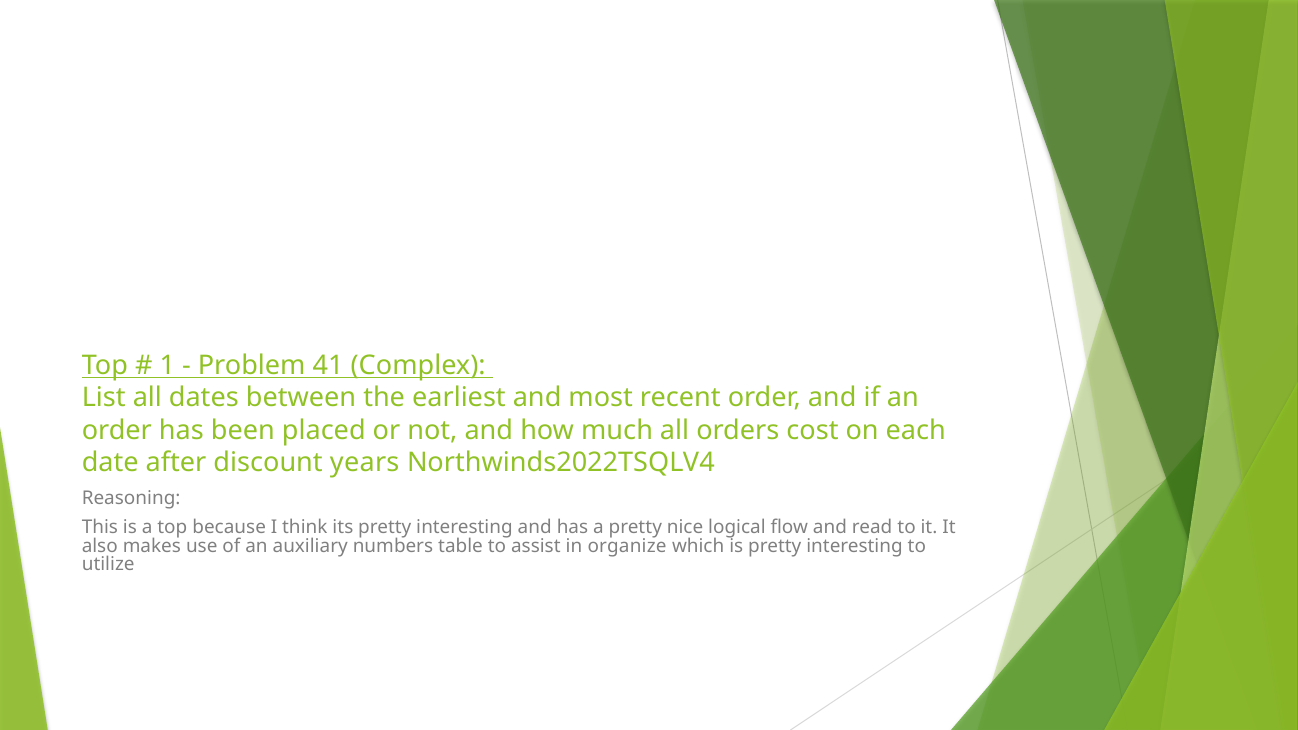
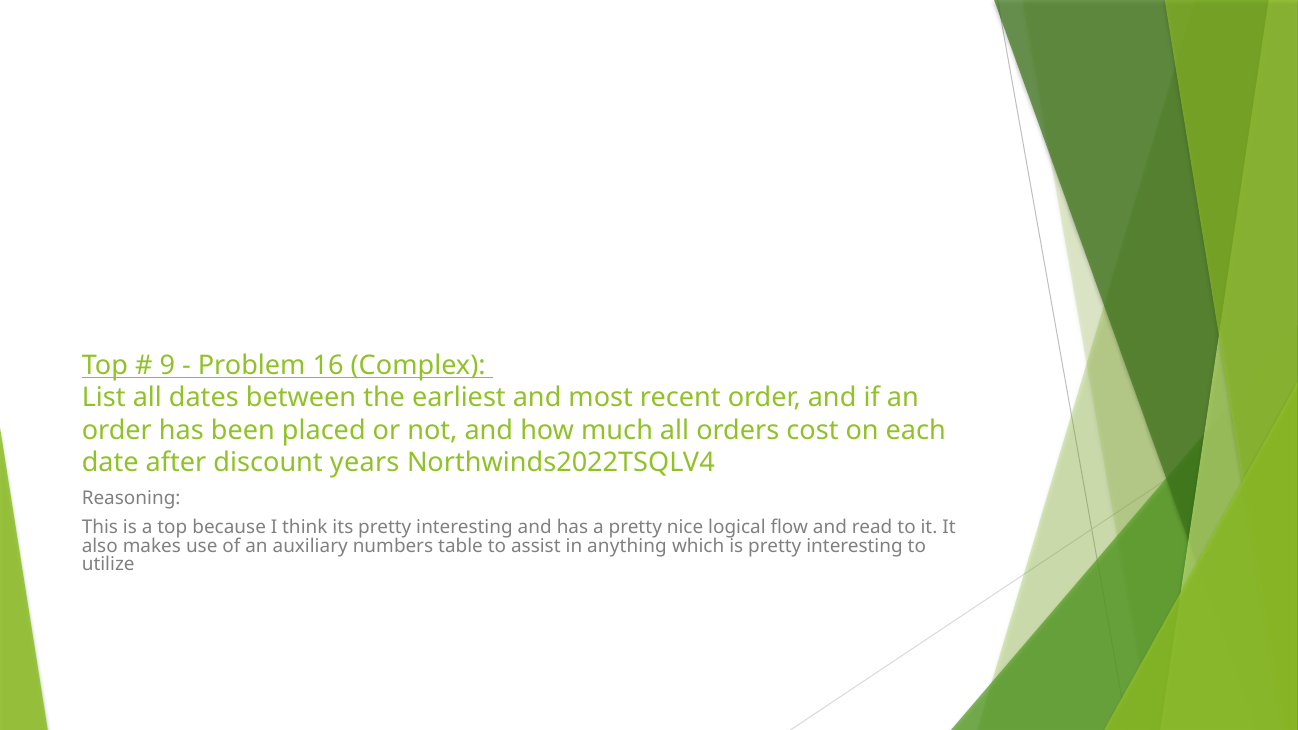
1: 1 -> 9 (167, 365)
41: 41 -> 16 (328, 365)
organize: organize -> anything (627, 546)
